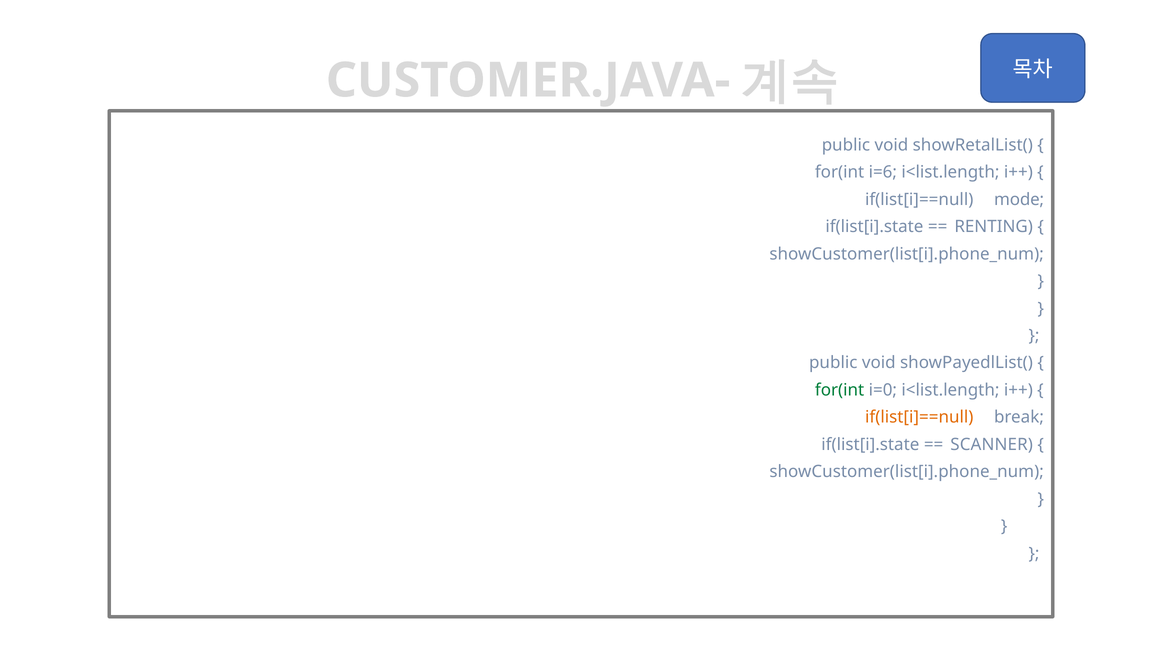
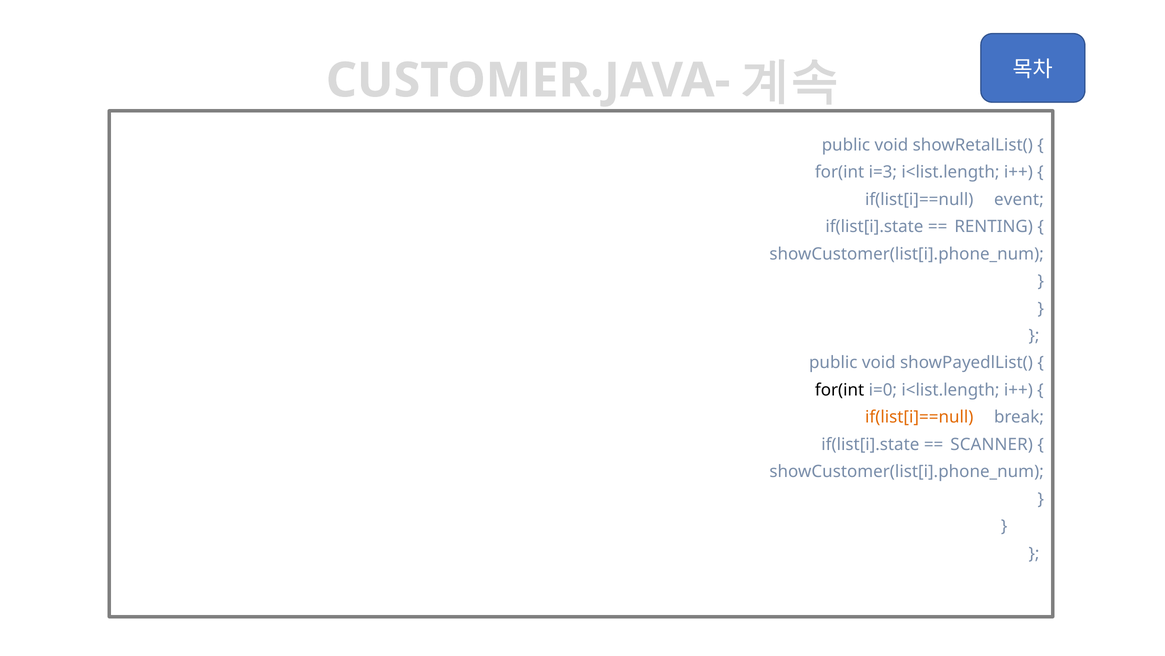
i=6: i=6 -> i=3 (883, 172)
mode: mode -> event (1019, 199)
for(int colour: green -> black (840, 390)
